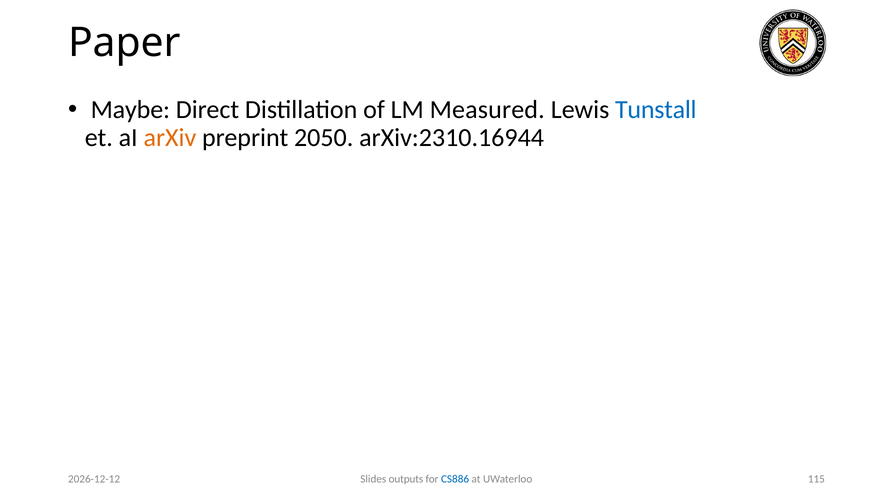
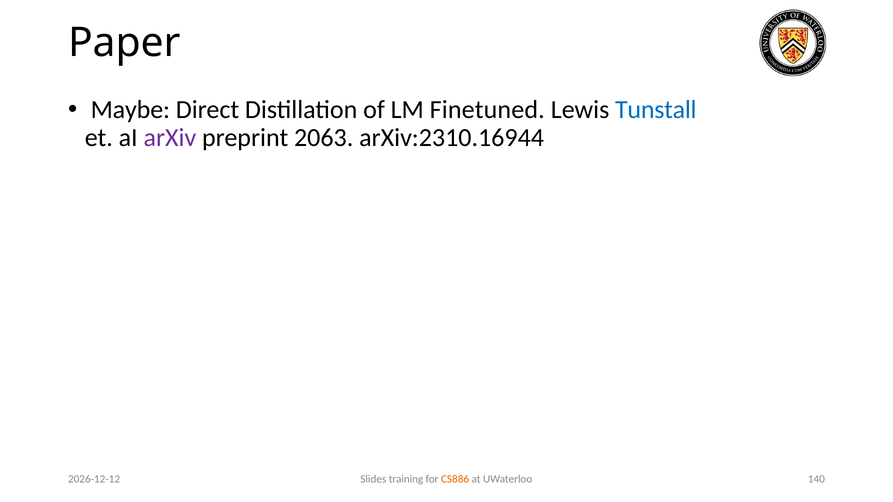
Measured: Measured -> Finetuned (487, 110)
arXiv colour: orange -> purple (170, 138)
2050: 2050 -> 2063 (324, 138)
outputs: outputs -> training (406, 480)
CS886 colour: blue -> orange (455, 480)
115: 115 -> 140 (816, 480)
